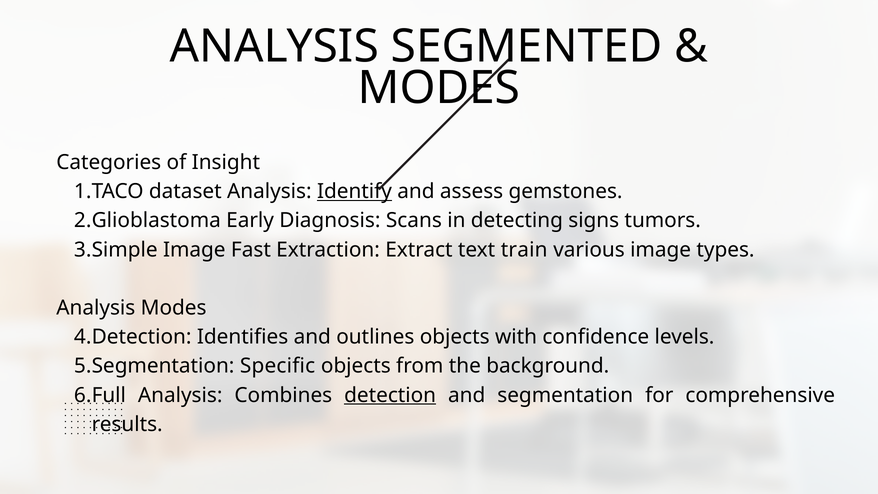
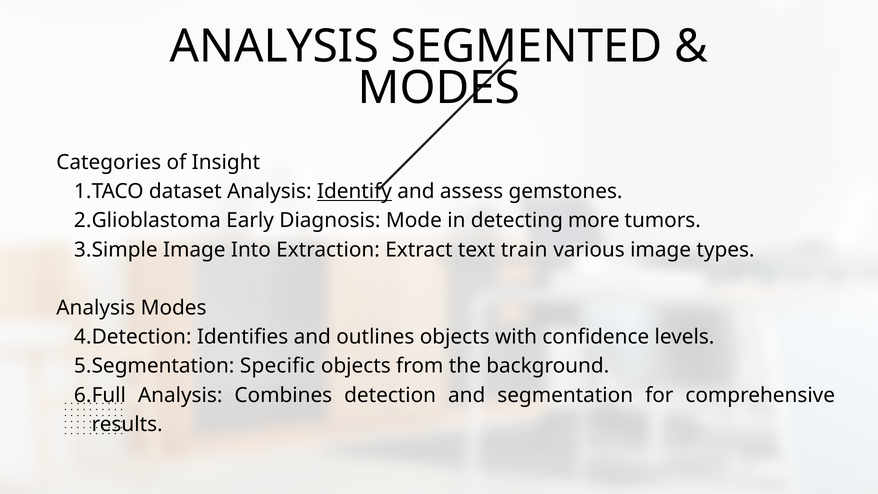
Scans: Scans -> Mode (414, 221)
signs: signs -> more (594, 221)
Fast: Fast -> Into (251, 250)
detection underline: present -> none (390, 395)
